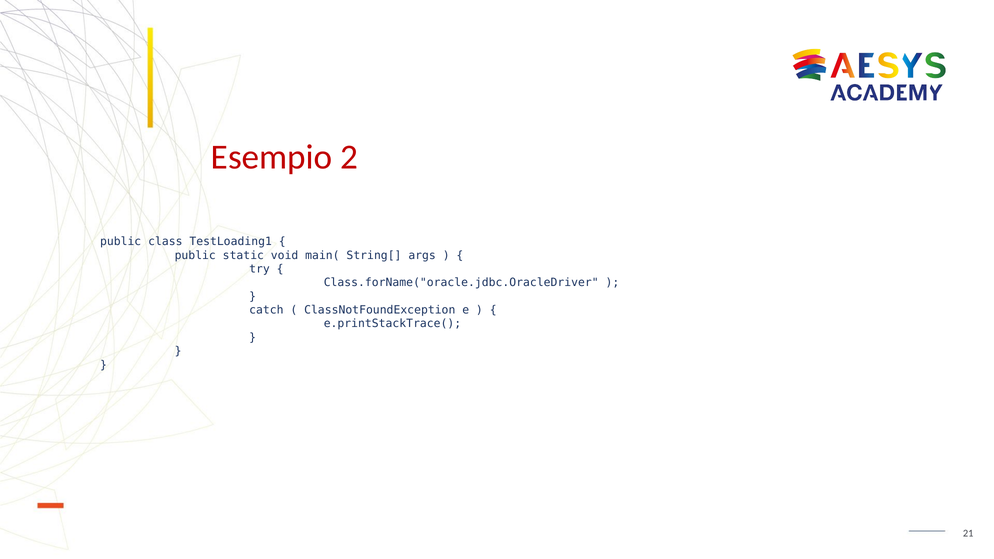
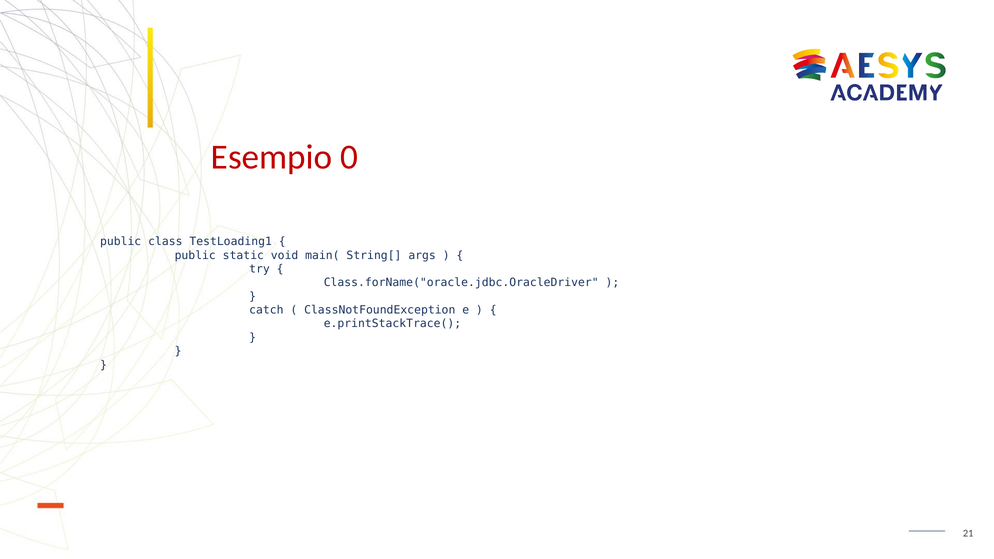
2: 2 -> 0 (349, 157)
